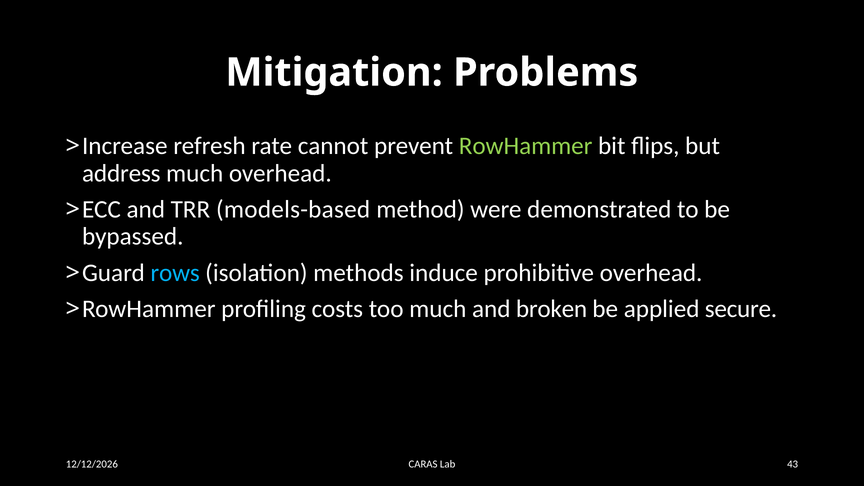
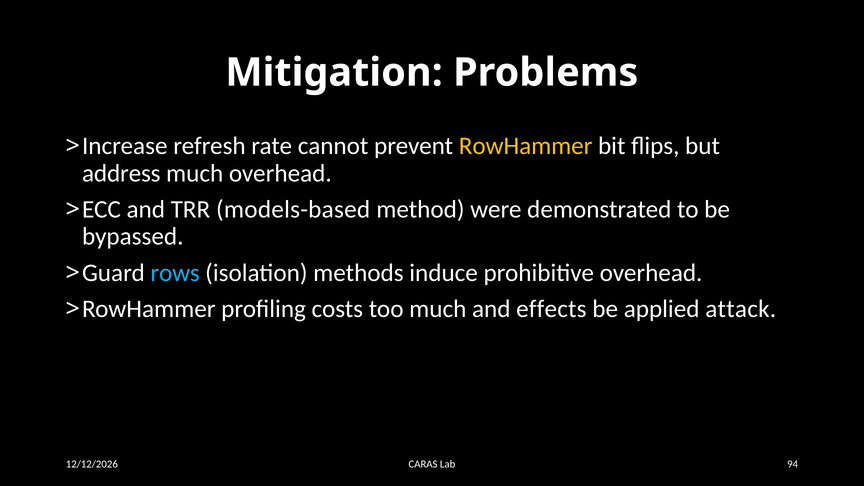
RowHammer colour: light green -> yellow (526, 146)
broken: broken -> effects (551, 309)
secure: secure -> attack (741, 309)
43: 43 -> 94 (793, 464)
